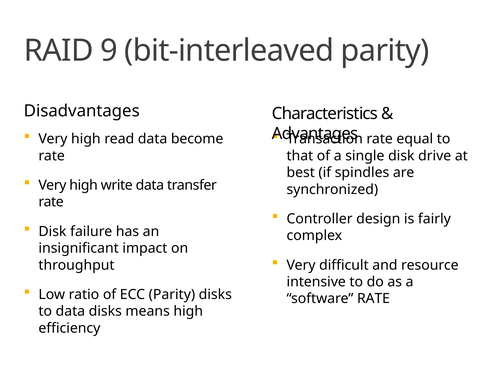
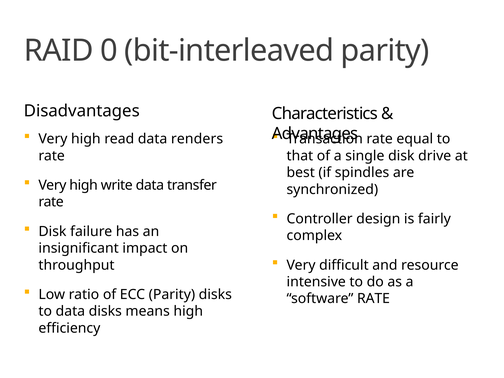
9: 9 -> 0 (109, 51)
become: become -> renders (197, 139)
